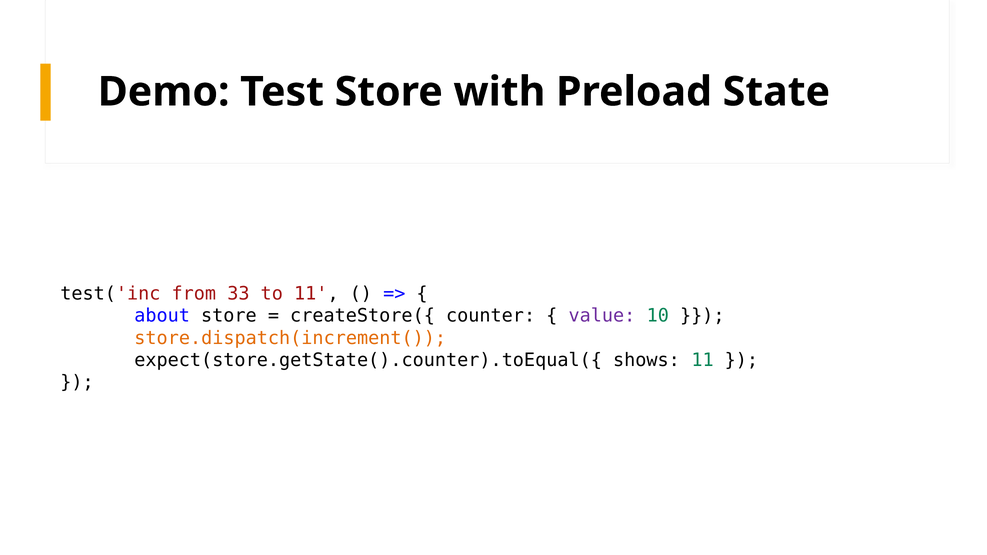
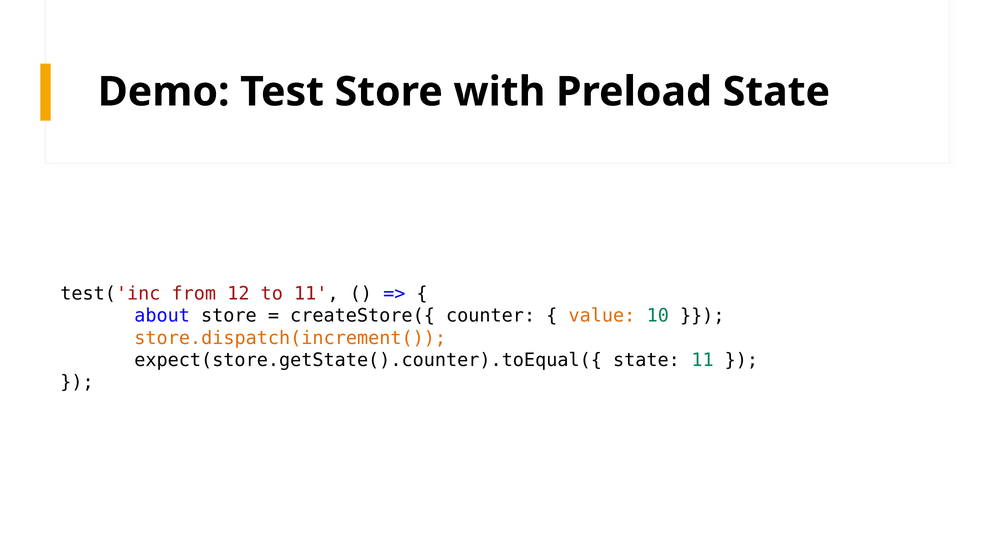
33: 33 -> 12 (238, 294)
value colour: purple -> orange (602, 316)
expect(store.getState().counter).toEqual({ shows: shows -> state (647, 360)
